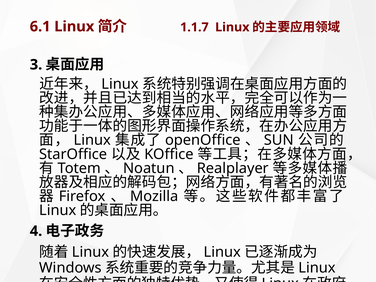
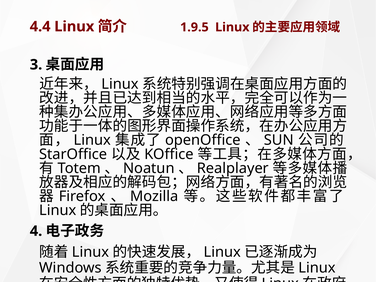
6.1: 6.1 -> 4.4 (40, 27)
1.1.7: 1.1.7 -> 1.9.5 (194, 27)
